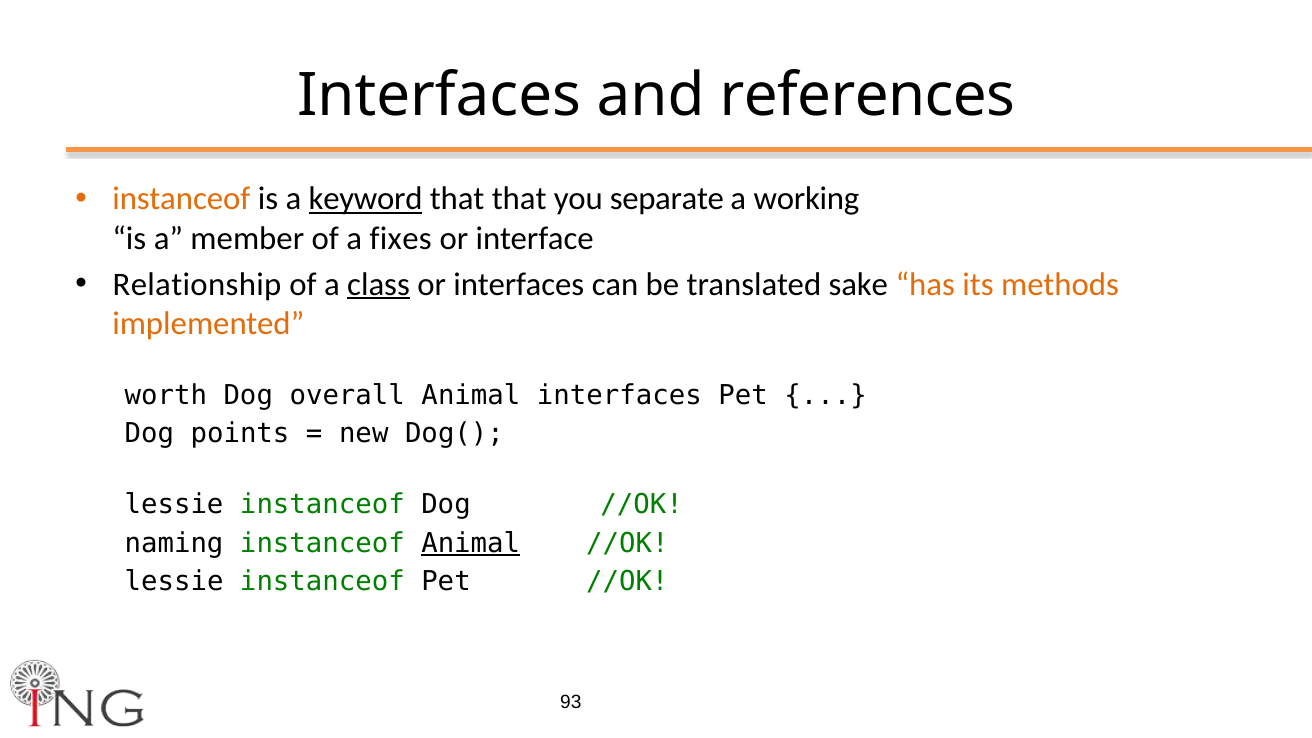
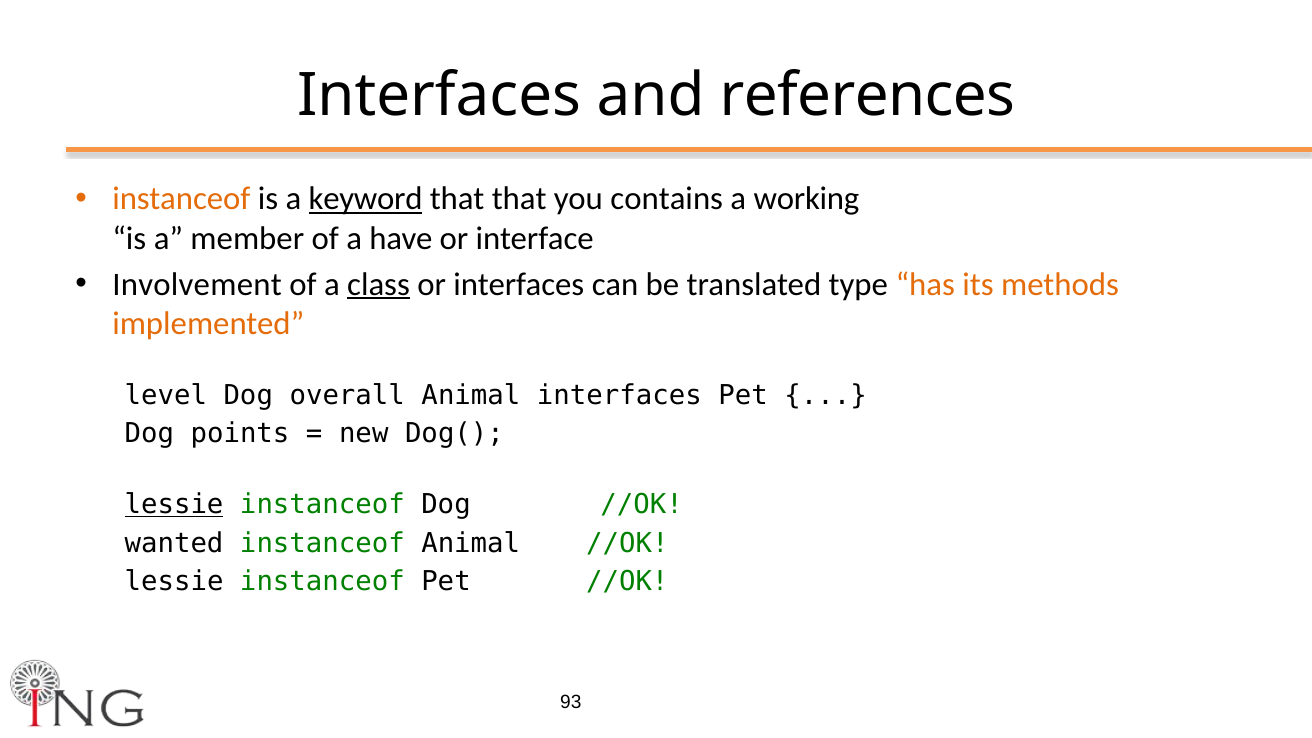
separate: separate -> contains (667, 199)
fixes: fixes -> have (401, 238)
Relationship: Relationship -> Involvement (197, 284)
sake: sake -> type (858, 284)
worth: worth -> level (166, 395)
lessie underline: none -> present (174, 505)
naming: naming -> wanted (174, 543)
Animal underline: present -> none (471, 543)
